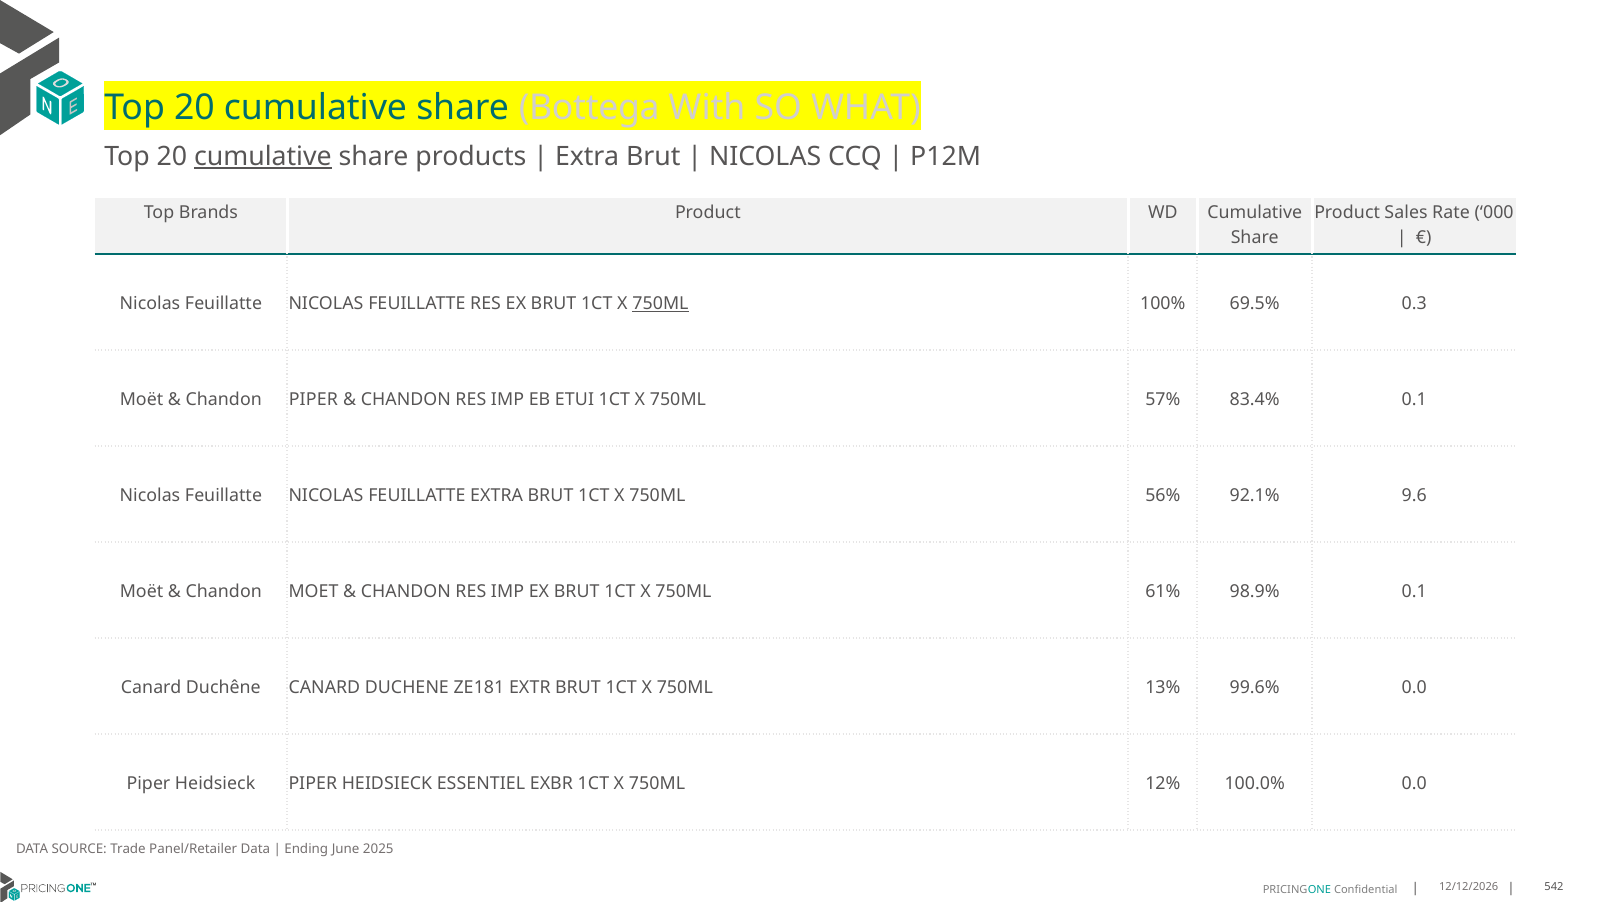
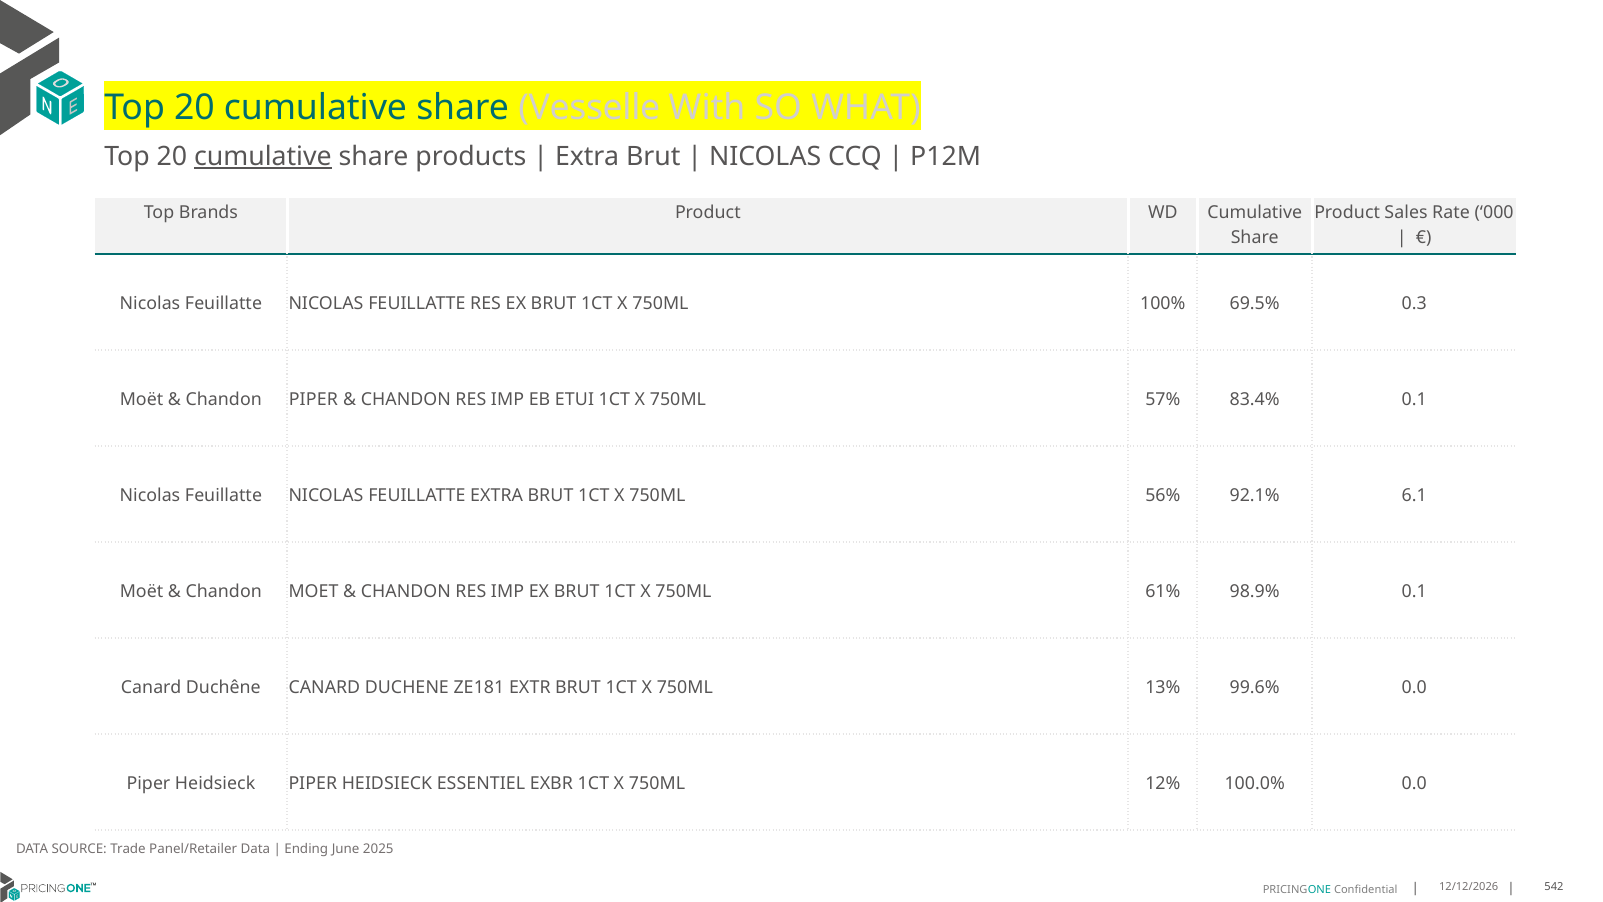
Bottega: Bottega -> Vesselle (589, 108)
750ML underline: present -> none (660, 304)
9.6: 9.6 -> 6.1 (1414, 495)
